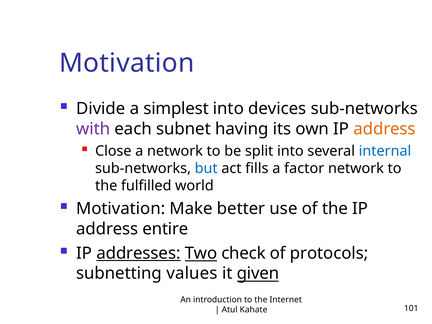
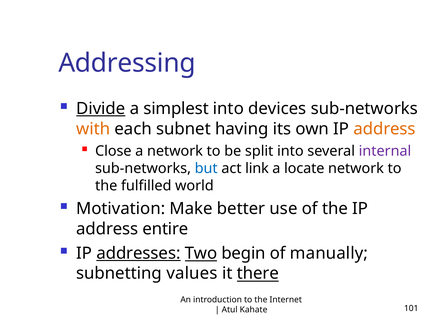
Motivation: Motivation -> Addressing (127, 63)
Divide underline: none -> present (101, 109)
with colour: purple -> orange (93, 129)
internal colour: blue -> purple (385, 151)
fills: fills -> link (257, 168)
factor: factor -> locate (304, 168)
check: check -> begin (244, 253)
protocols: protocols -> manually (329, 253)
given: given -> there (258, 273)
